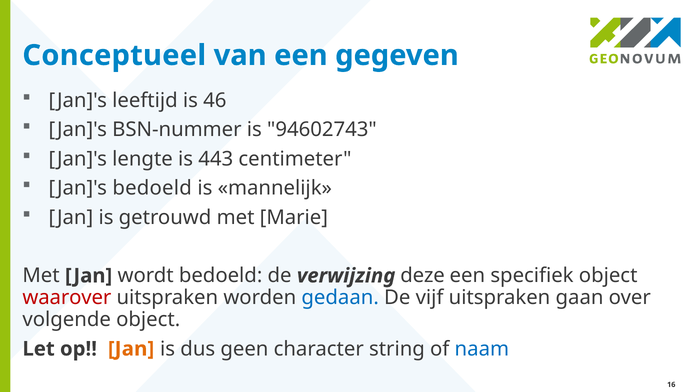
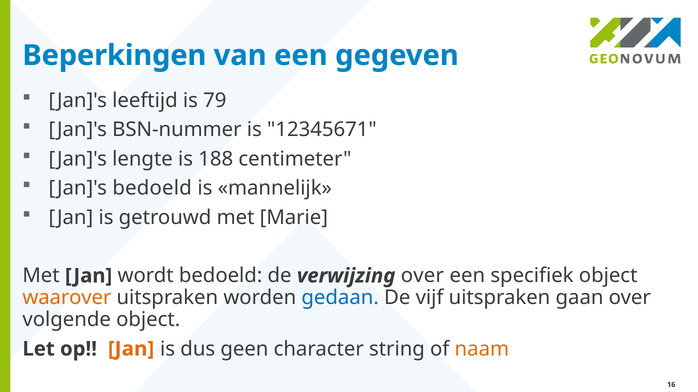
Conceptueel: Conceptueel -> Beperkingen (114, 55)
46: 46 -> 79 (215, 101)
94602743: 94602743 -> 12345671 (322, 130)
443: 443 -> 188 (216, 159)
verwijzing deze: deze -> over (422, 276)
waarover colour: red -> orange (67, 298)
naam colour: blue -> orange (482, 349)
